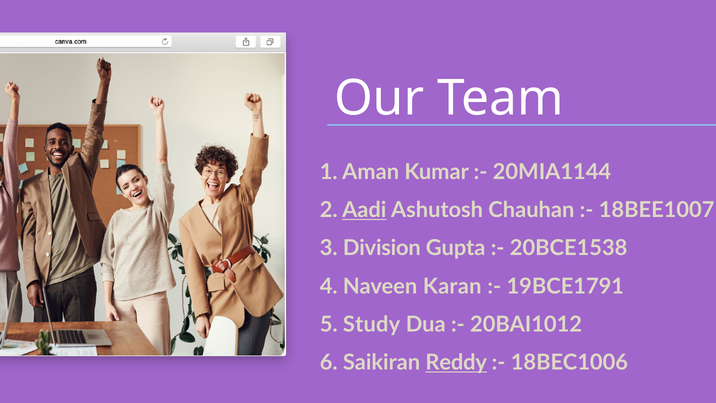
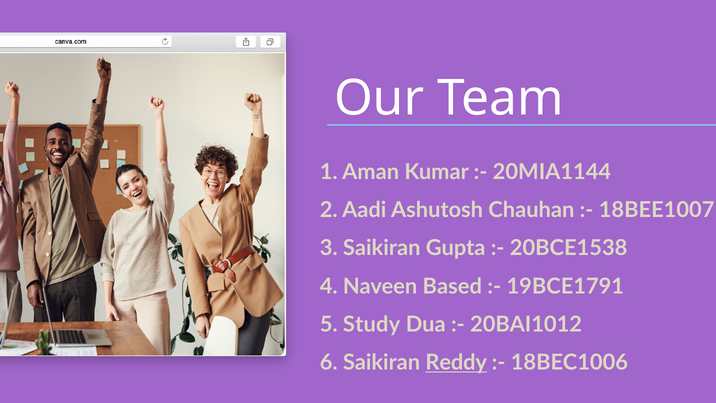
Aadi underline: present -> none (364, 210)
3 Division: Division -> Saikiran (382, 248)
Karan: Karan -> Based (452, 286)
